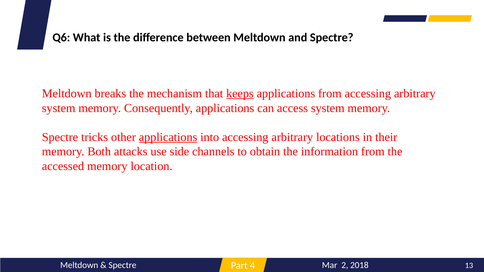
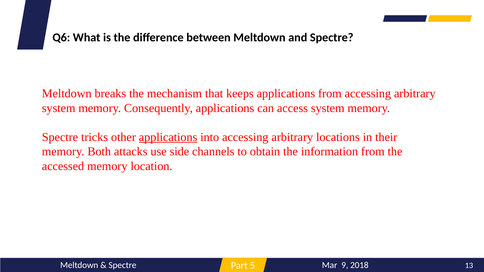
keeps underline: present -> none (240, 94)
4: 4 -> 5 (252, 266)
2: 2 -> 9 (345, 265)
